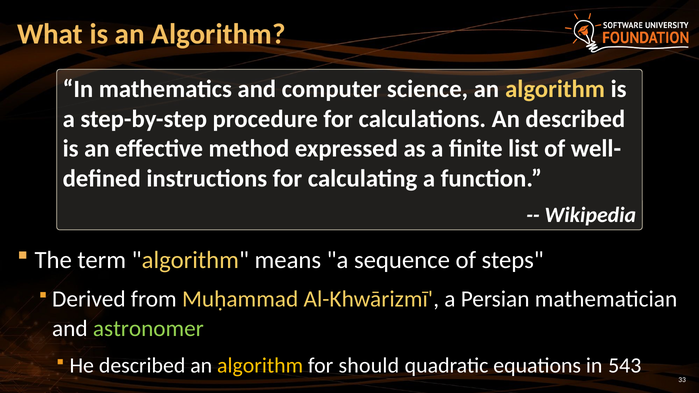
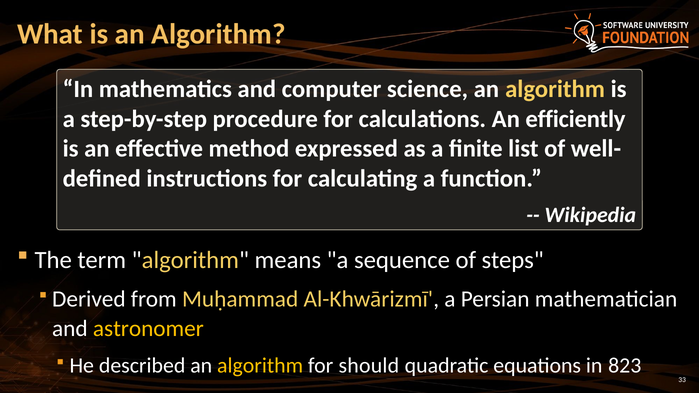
An described: described -> efficiently (576, 119)
astronomer colour: light green -> yellow (148, 329)
543: 543 -> 823 (625, 366)
